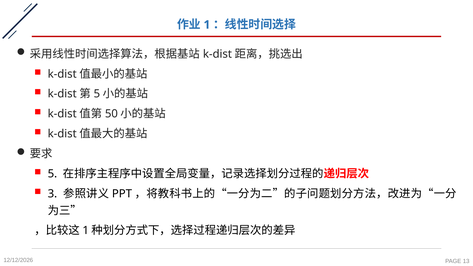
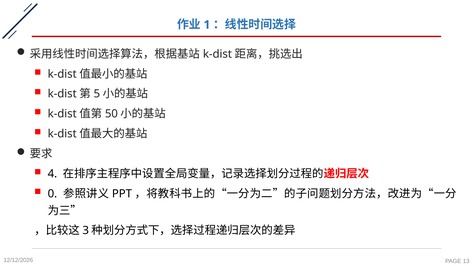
5: 5 -> 4 (52, 174)
3: 3 -> 0 (52, 194)
1: 1 -> 3 (86, 231)
